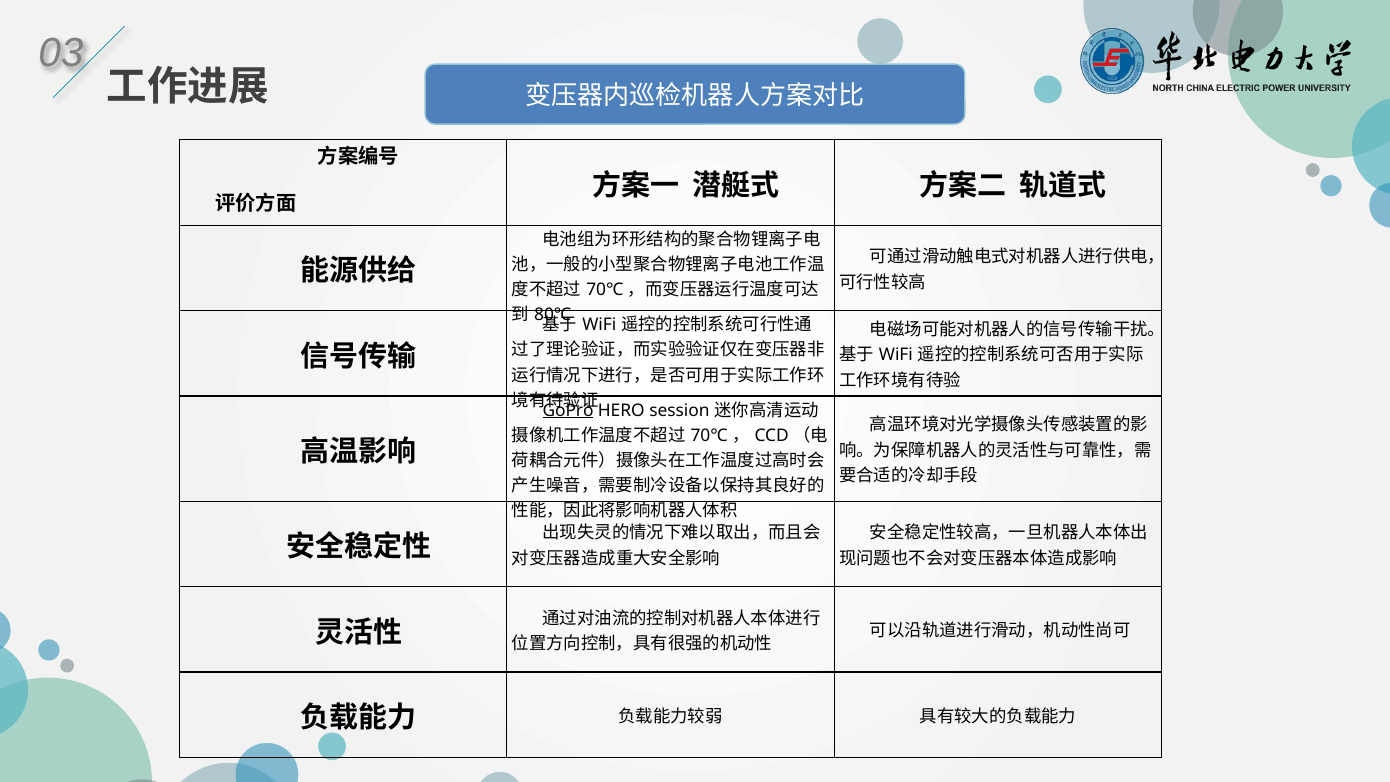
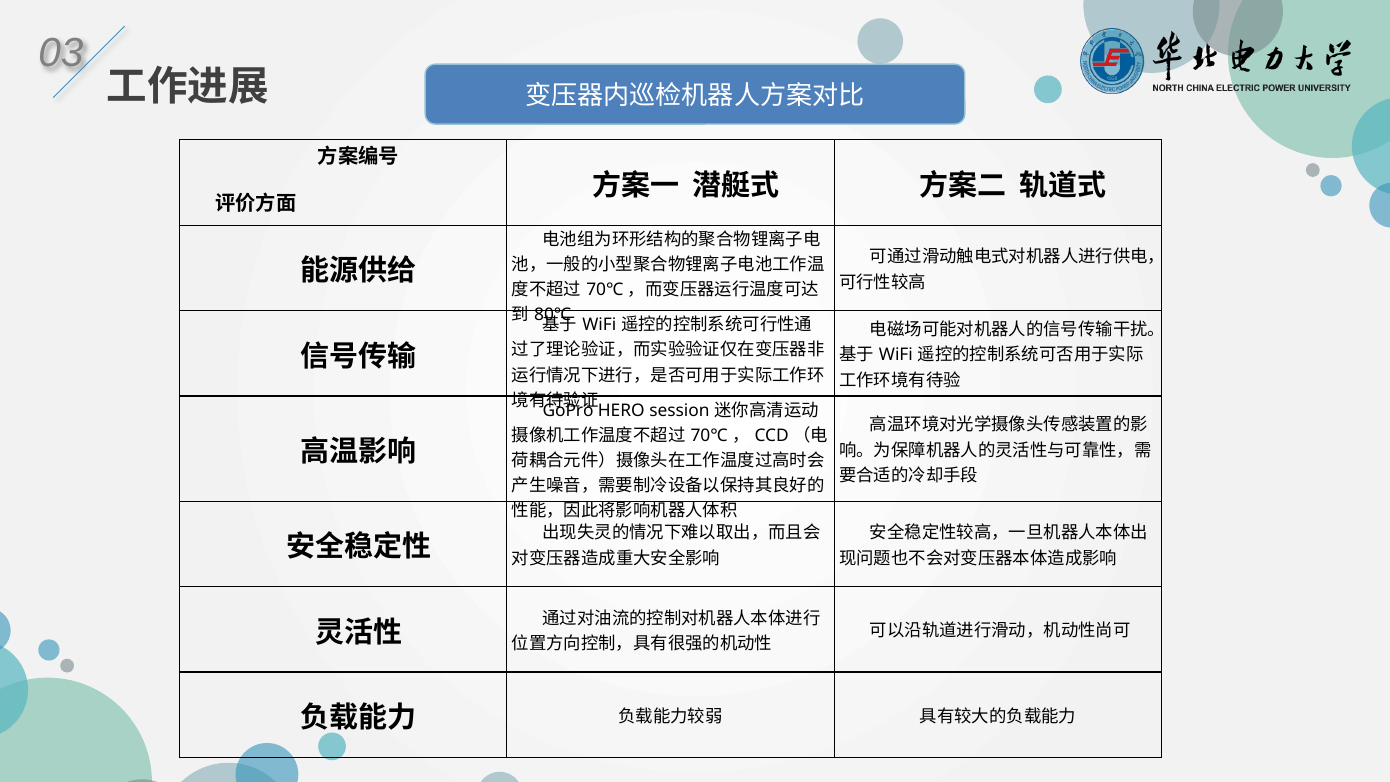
GoPro underline: present -> none (568, 410)
